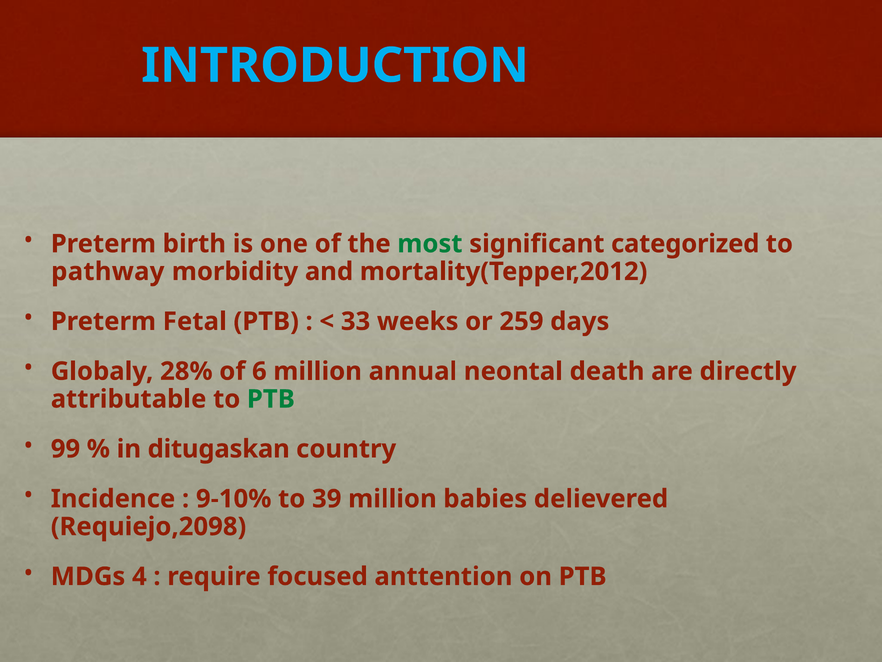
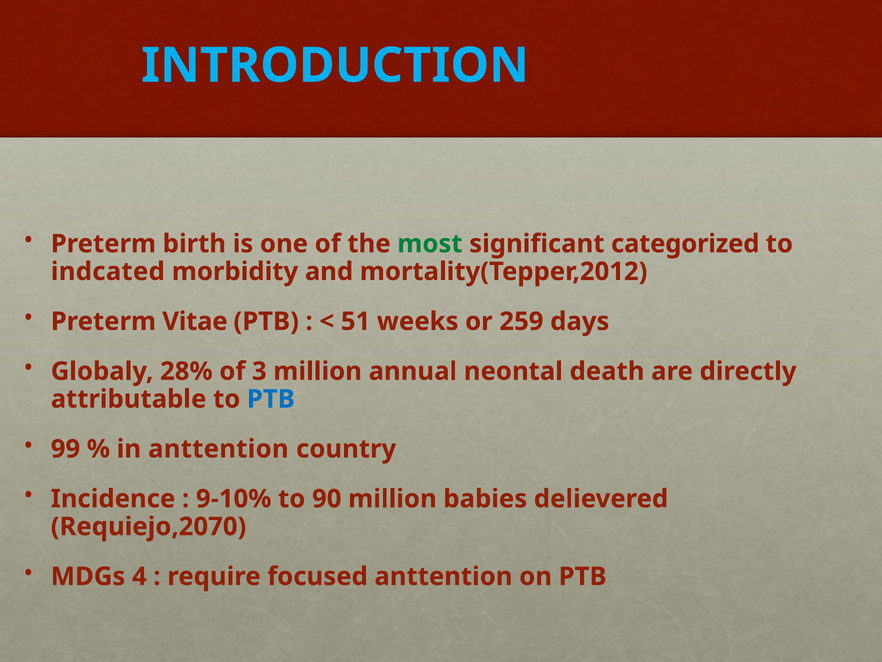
pathway: pathway -> indcated (108, 271)
Fetal: Fetal -> Vitae (195, 321)
33: 33 -> 51 (356, 321)
6: 6 -> 3 (259, 371)
PTB colour: green -> blue (271, 399)
in ditugaskan: ditugaskan -> anttention (218, 449)
39: 39 -> 90 (327, 498)
Requiejo,2098: Requiejo,2098 -> Requiejo,2070 (149, 526)
